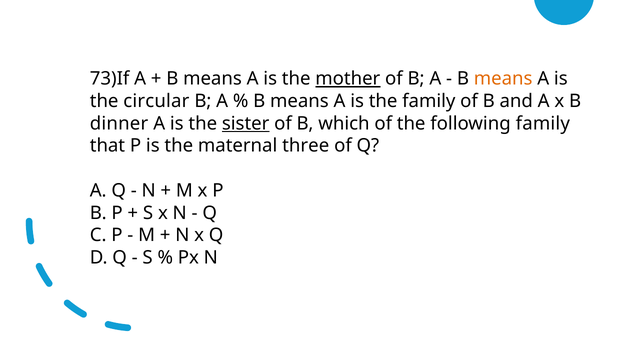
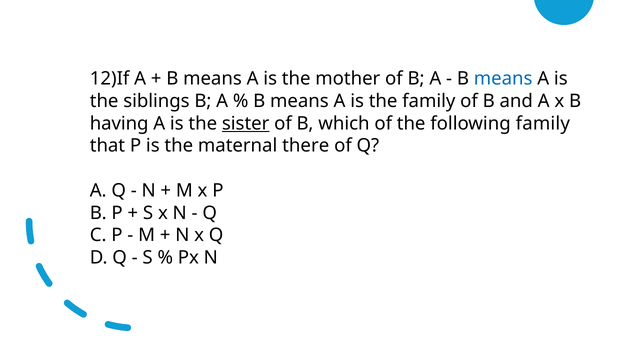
73)If: 73)If -> 12)If (110, 79)
mother underline: present -> none (348, 79)
means colour: orange -> blue (503, 79)
circular: circular -> siblings (156, 101)
dinner: dinner -> having (119, 123)
three: three -> there (306, 146)
